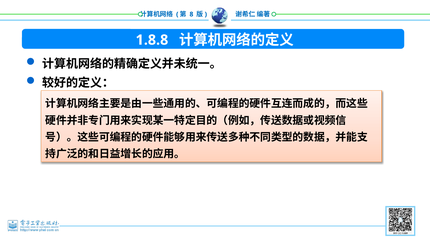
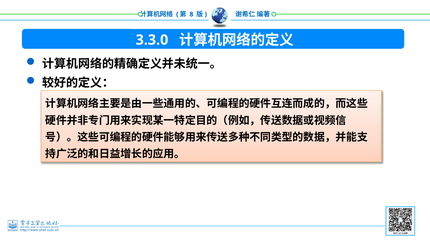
1.8.8: 1.8.8 -> 3.3.0 (152, 40)
